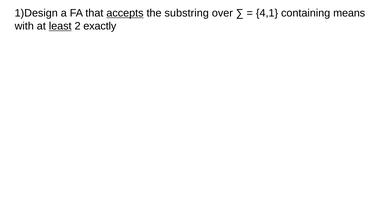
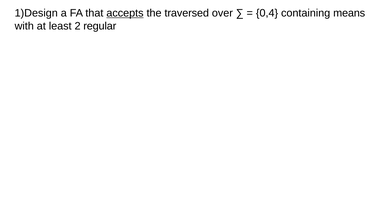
substring: substring -> traversed (187, 13)
4,1: 4,1 -> 0,4 (267, 13)
least underline: present -> none (60, 26)
exactly: exactly -> regular (100, 26)
